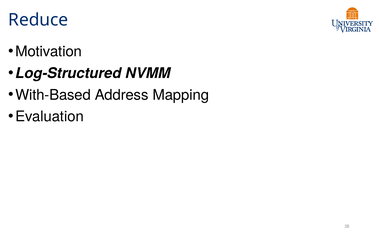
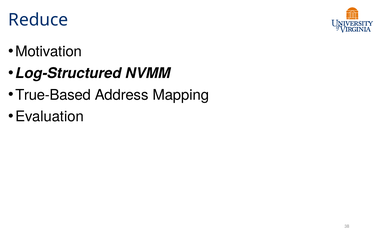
With-Based: With-Based -> True-Based (53, 95)
